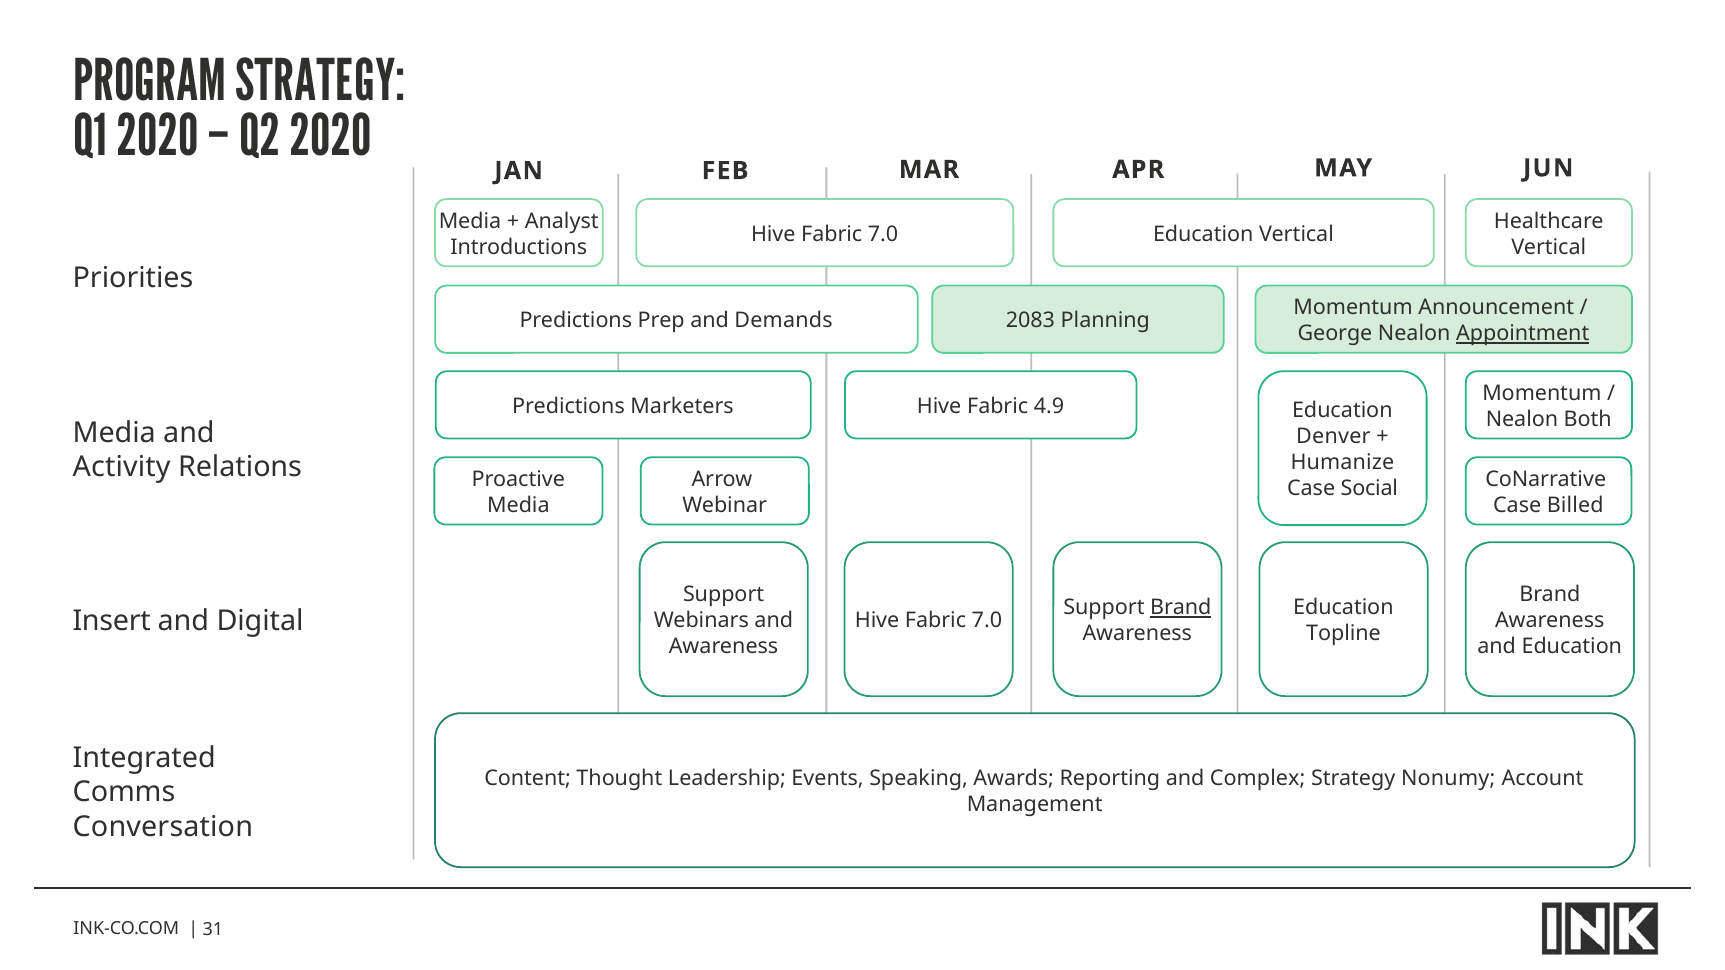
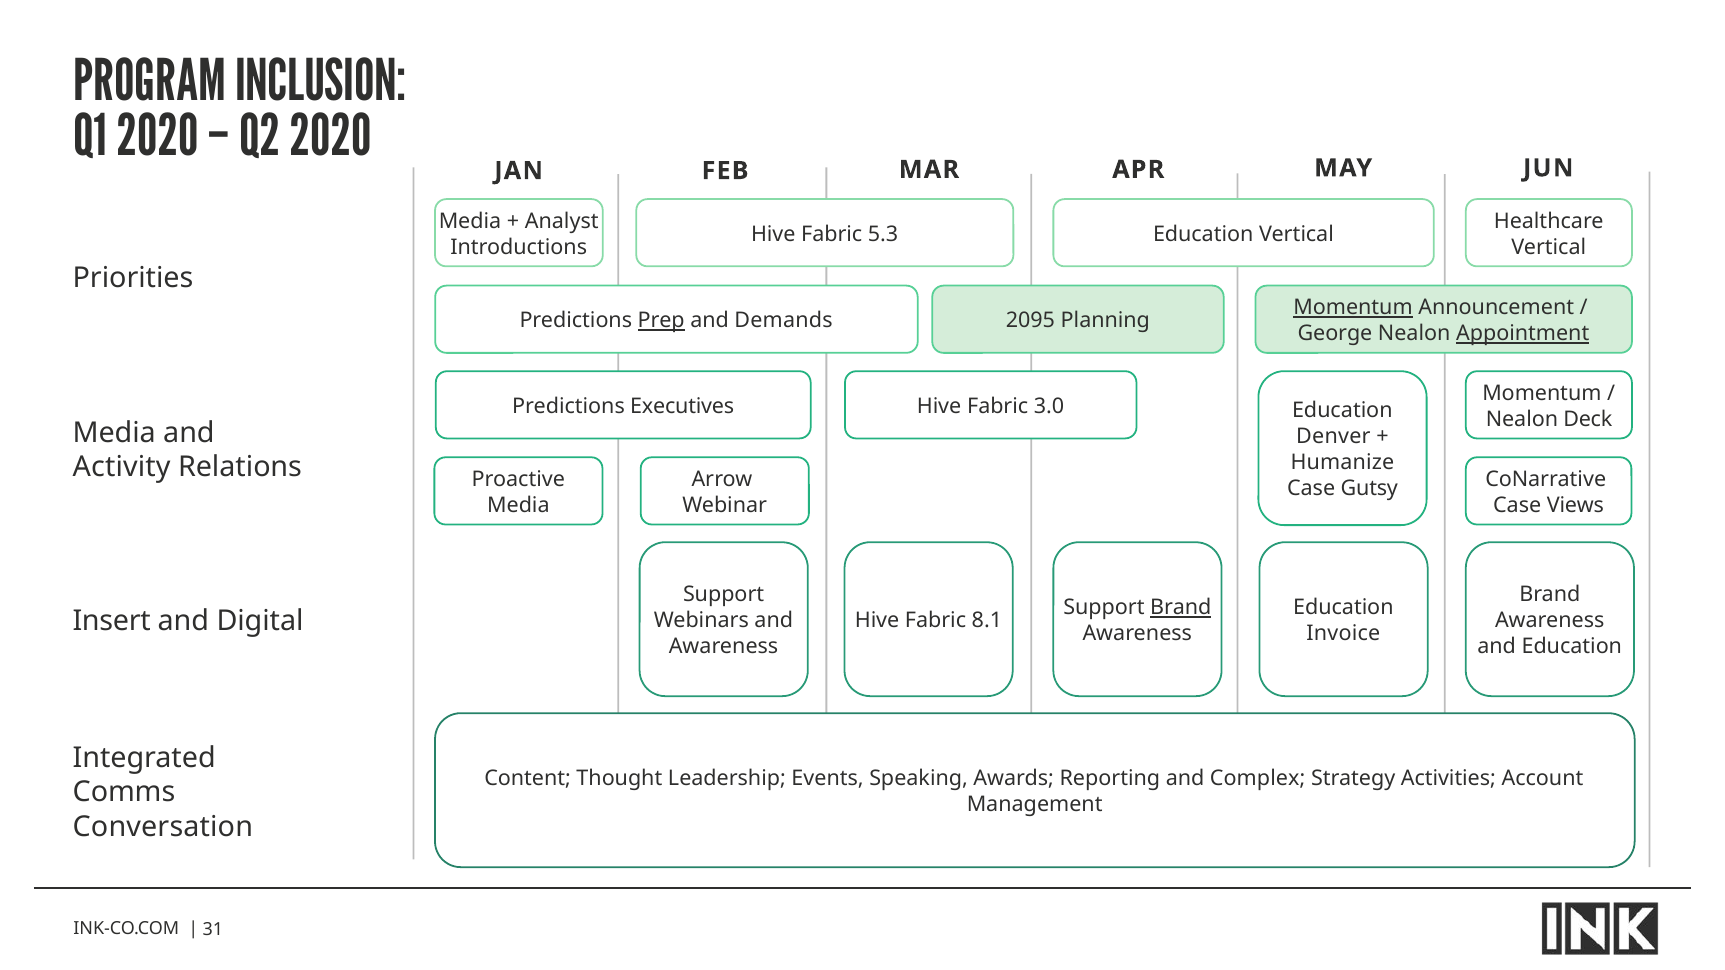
PROGRAM STRATEGY: STRATEGY -> INCLUSION (321, 82)
7.0: 7.0 -> 5.3 (883, 234)
Momentum underline: none -> present (1353, 308)
Prep underline: none -> present (661, 321)
2083: 2083 -> 2095 (1030, 321)
Marketers: Marketers -> Executives (682, 406)
4.9: 4.9 -> 3.0 (1049, 406)
Both: Both -> Deck (1588, 419)
Social: Social -> Gutsy (1369, 489)
Billed: Billed -> Views (1575, 505)
7.0: 7.0 -> 8.1 (987, 621)
Topline: Topline -> Invoice (1343, 634)
Nonumy: Nonumy -> Activities (1448, 779)
